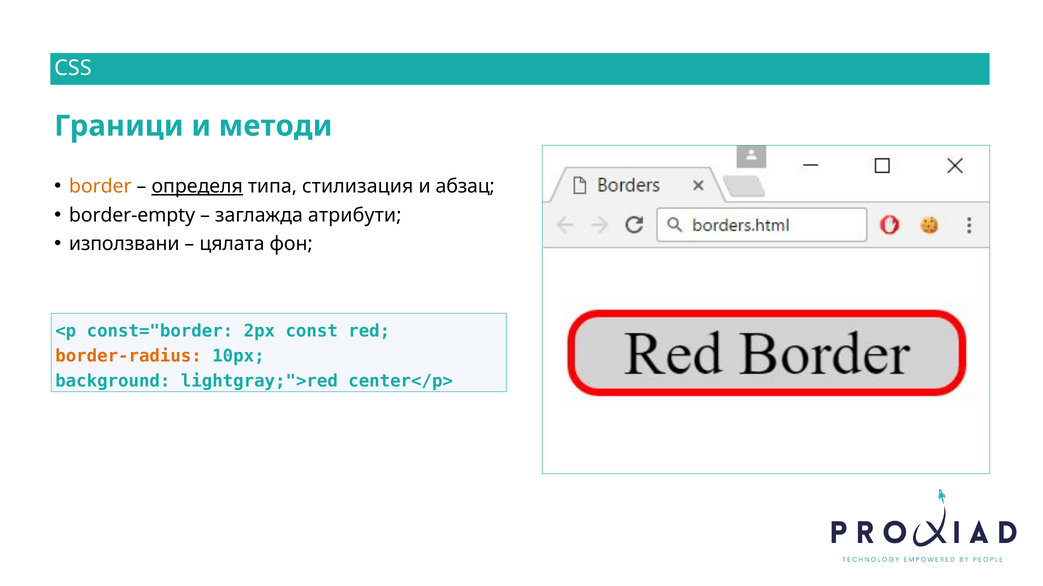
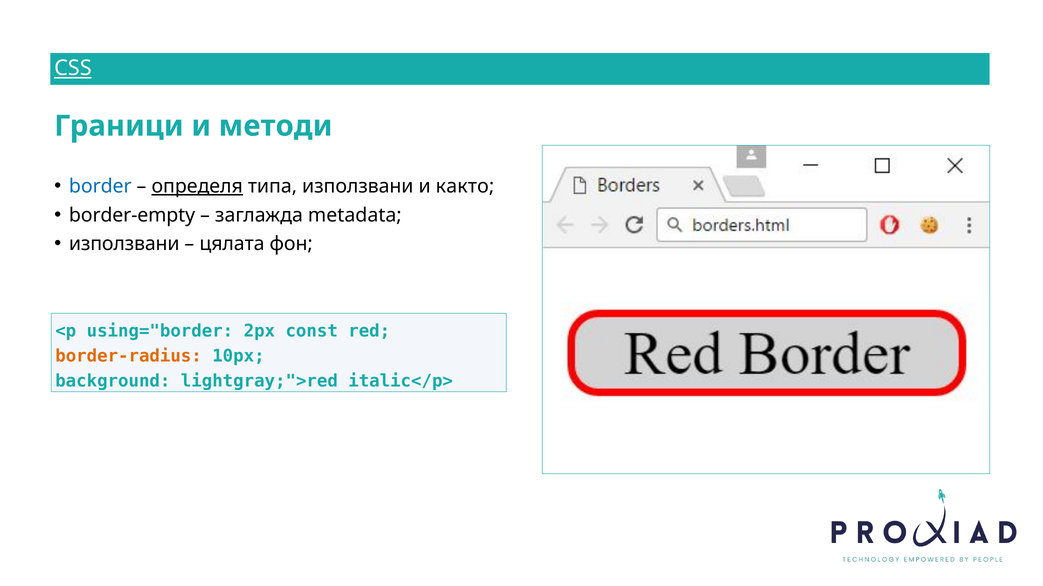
CSS underline: none -> present (73, 68)
border colour: orange -> blue (100, 187)
типа стилизация: стилизация -> използвани (358, 187)
абзац: абзац -> както (465, 187)
атрибути: атрибути -> metadata (355, 215)
const="border: const="border -> using="border (160, 331)
center</p>: center</p> -> italic</p> (401, 381)
